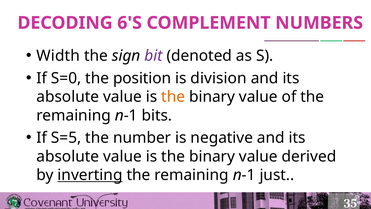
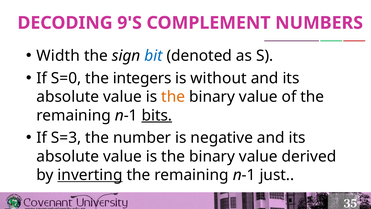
6'S: 6'S -> 9'S (130, 23)
bit colour: purple -> blue (153, 56)
position: position -> integers (142, 78)
division: division -> without (219, 78)
bits underline: none -> present (157, 115)
S=5: S=5 -> S=3 (66, 138)
